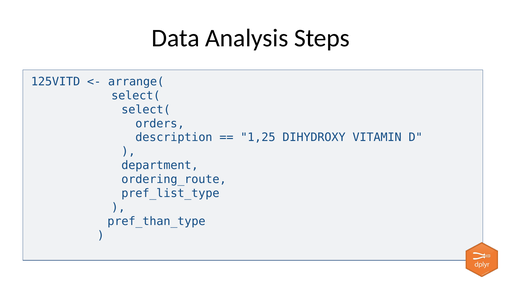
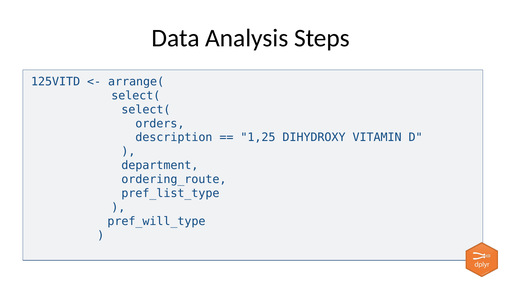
pref_than_type: pref_than_type -> pref_will_type (156, 222)
